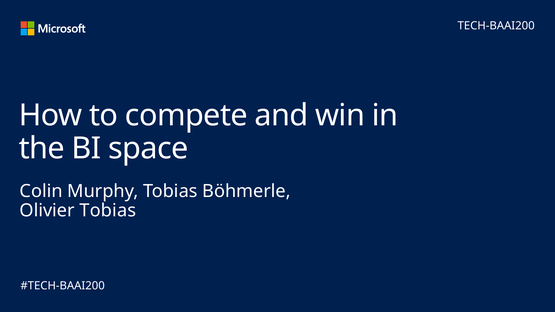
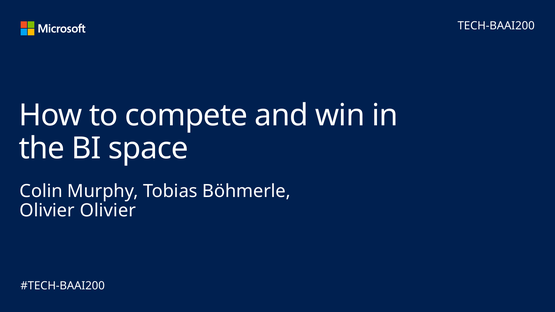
Olivier Tobias: Tobias -> Olivier (108, 211)
